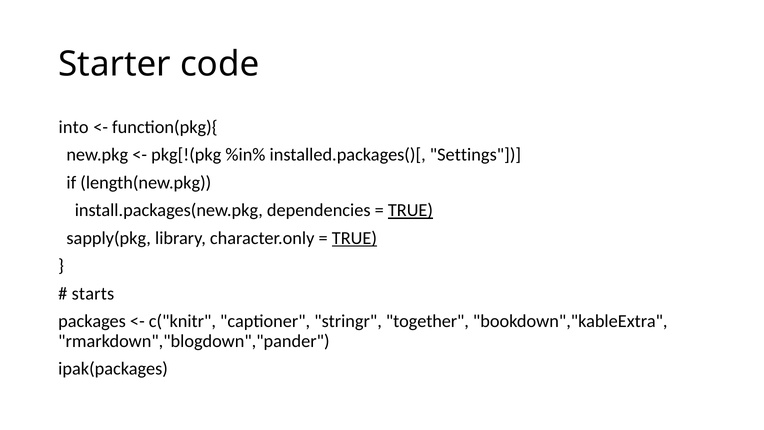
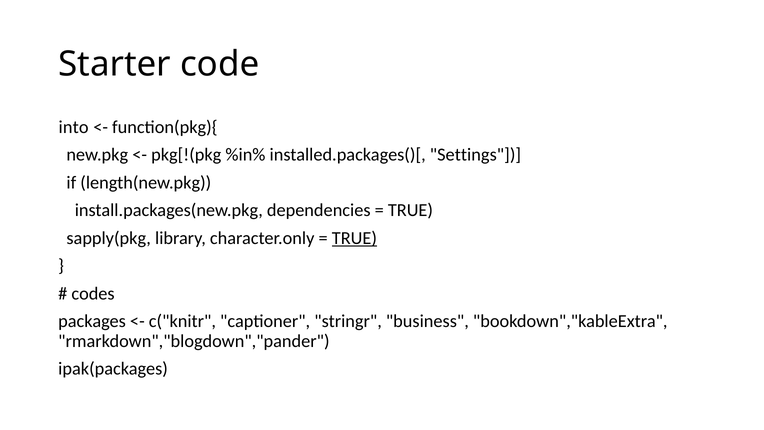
TRUE underline: present -> none (410, 210)
starts: starts -> codes (93, 293)
together: together -> business (427, 321)
